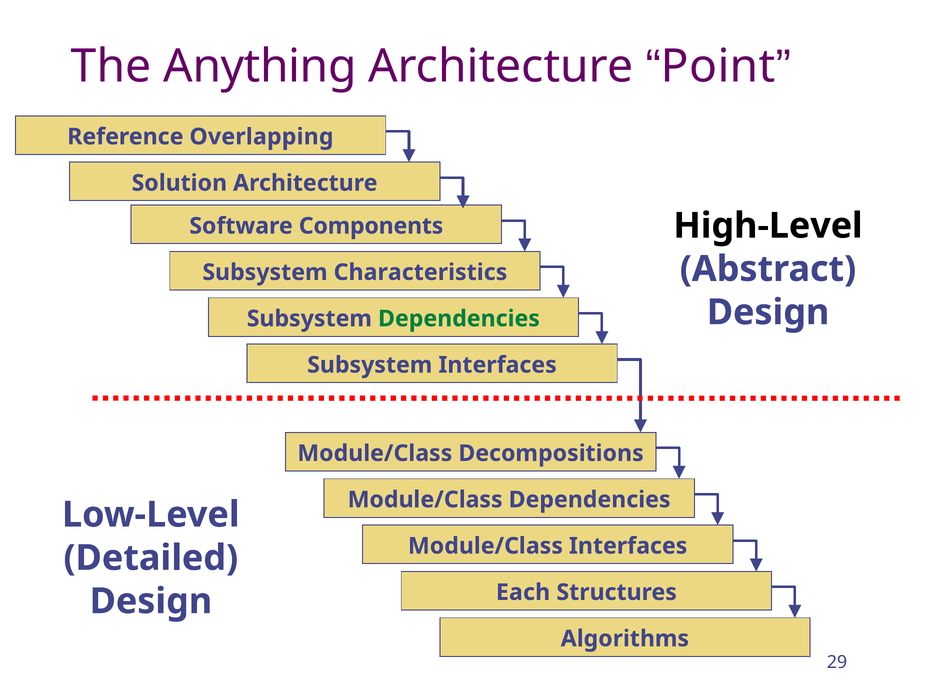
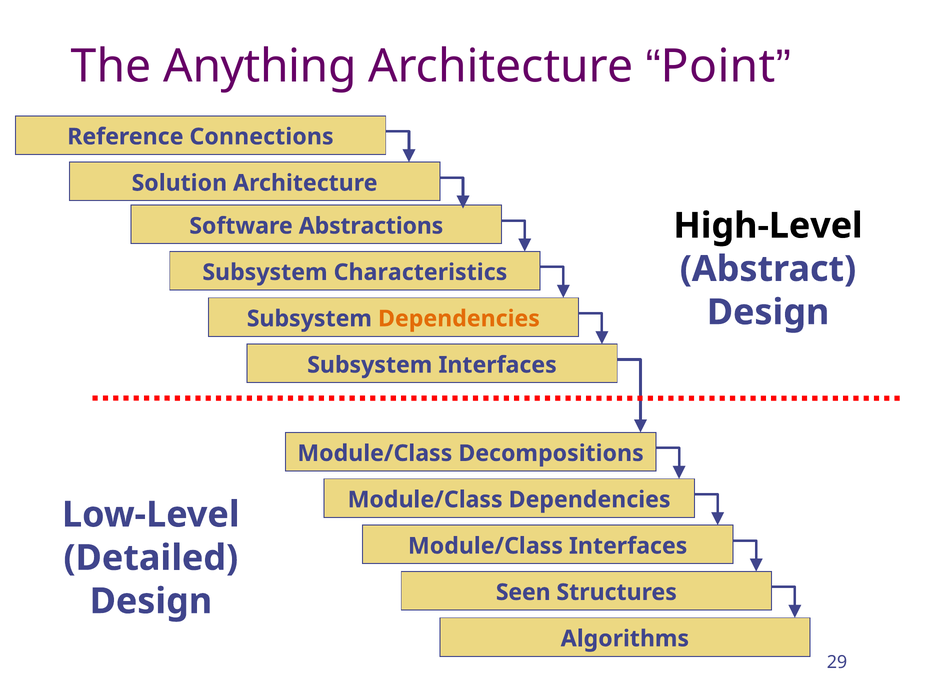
Overlapping: Overlapping -> Connections (262, 137)
Components: Components -> Abstractions (371, 226)
Dependencies colour: green -> orange (459, 318)
Each: Each -> Seen (523, 592)
